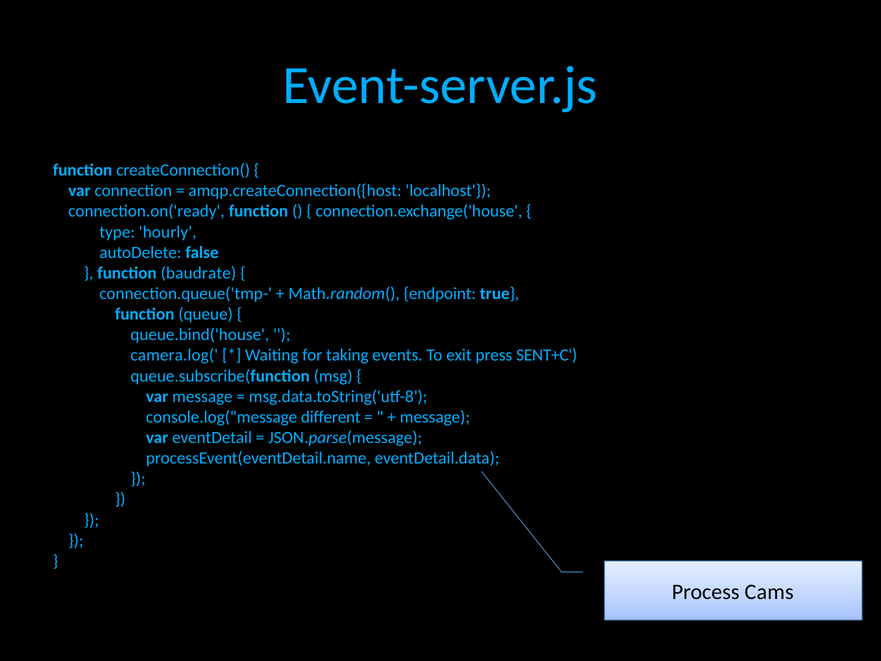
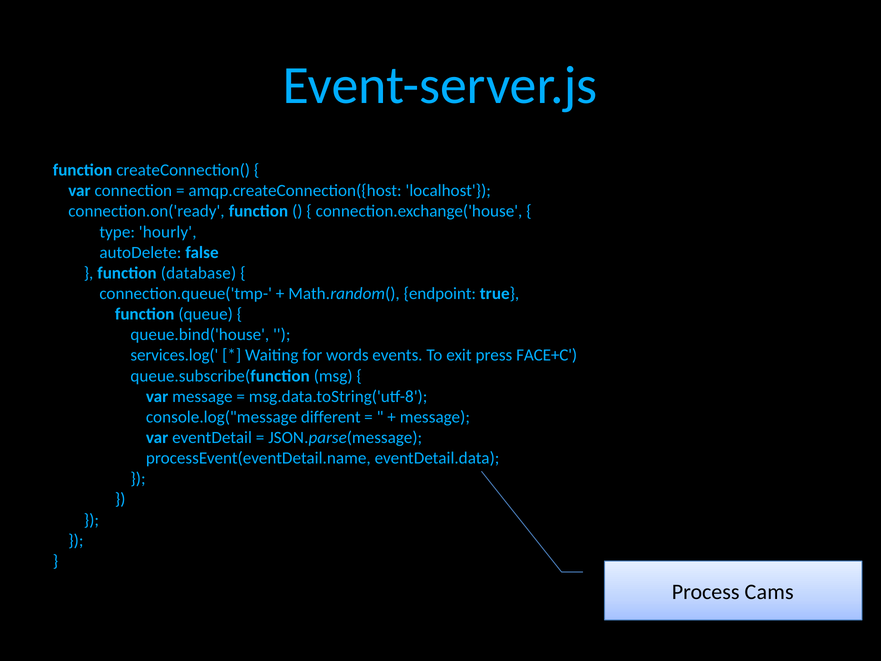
baudrate: baudrate -> database (198, 273)
camera.log(: camera.log( -> services.log( (174, 355)
taking: taking -> words (347, 355)
SENT+C: SENT+C -> FACE+C (547, 355)
